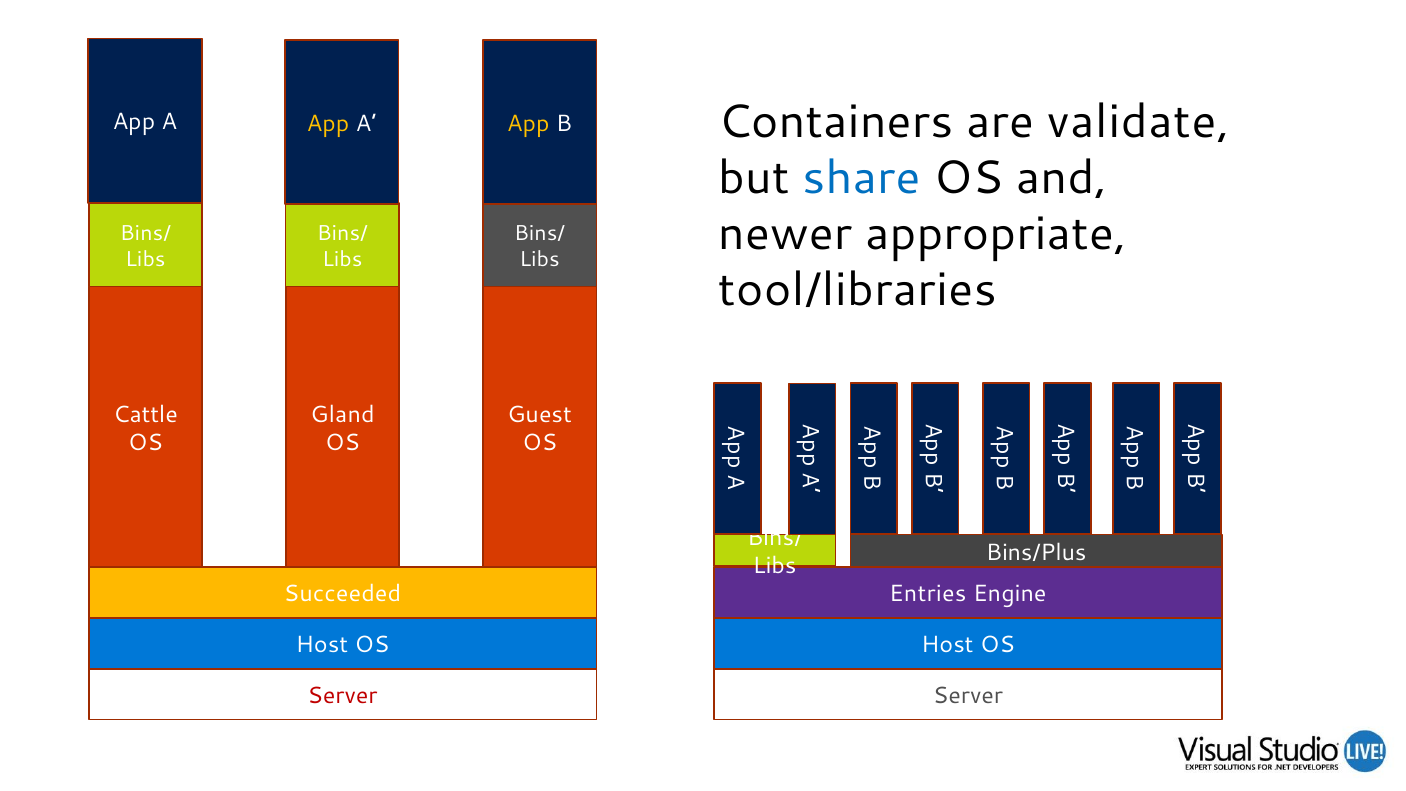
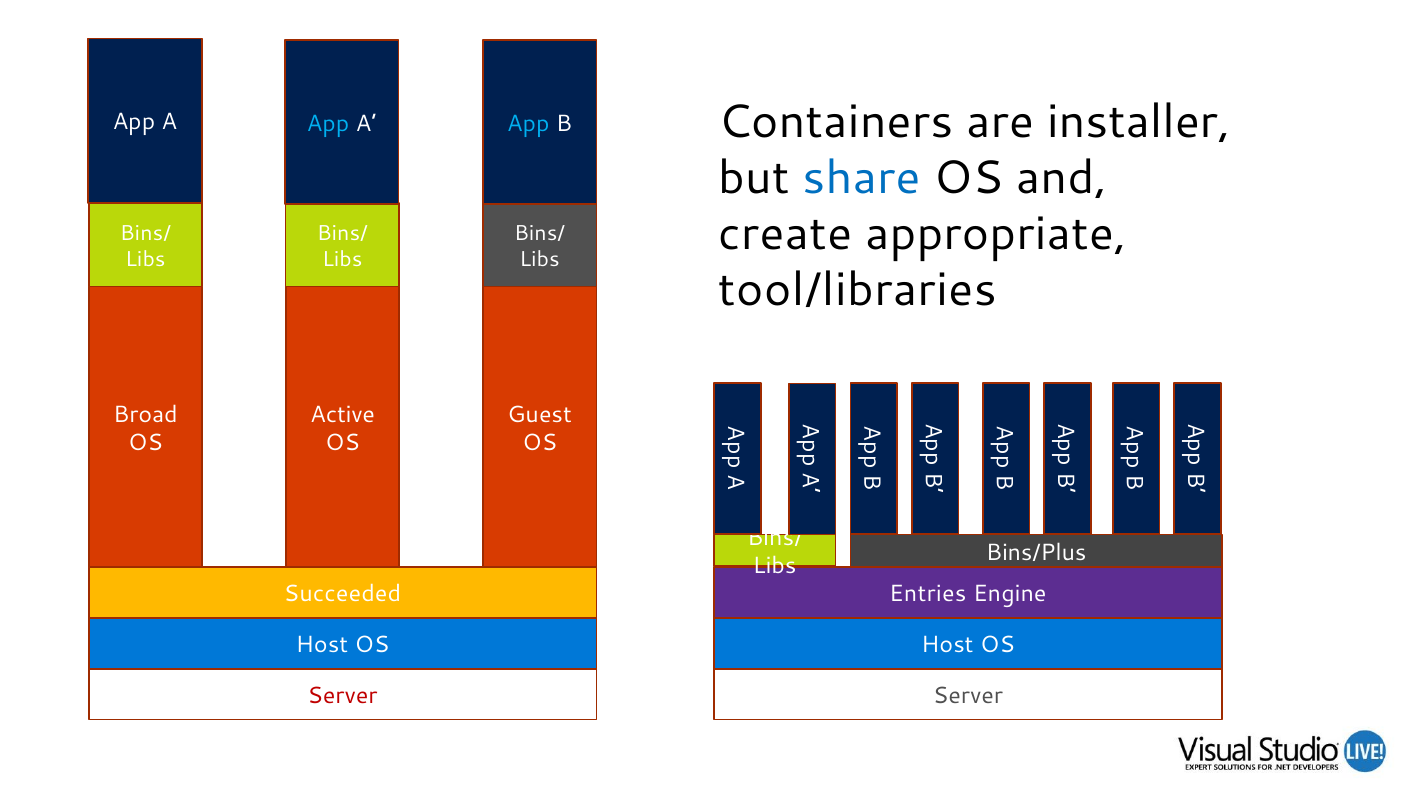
validate: validate -> installer (1139, 122)
App colour: yellow -> light blue (328, 124)
App colour: yellow -> light blue (528, 124)
newer: newer -> create (785, 234)
Cattle: Cattle -> Broad (145, 414)
Gland: Gland -> Active (343, 414)
